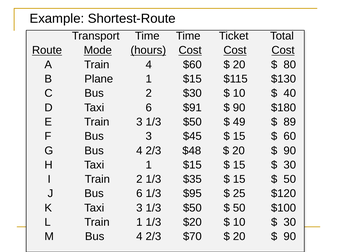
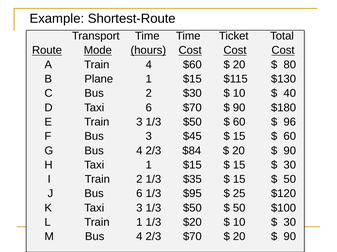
6 $91: $91 -> $70 (192, 108)
49: 49 -> 60 (239, 122)
89: 89 -> 96 (290, 122)
$48: $48 -> $84 (192, 151)
